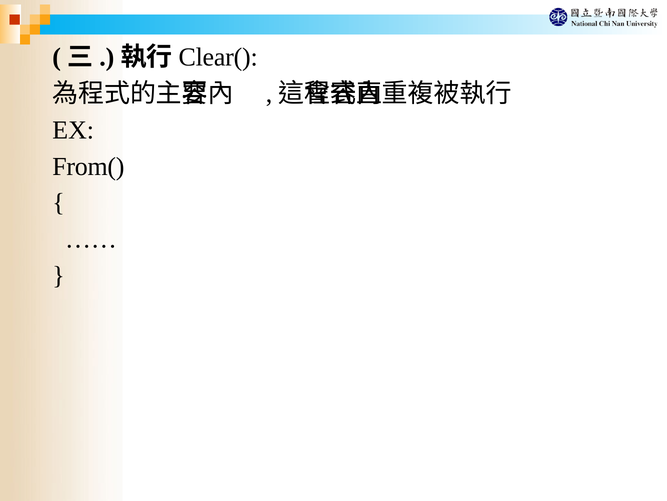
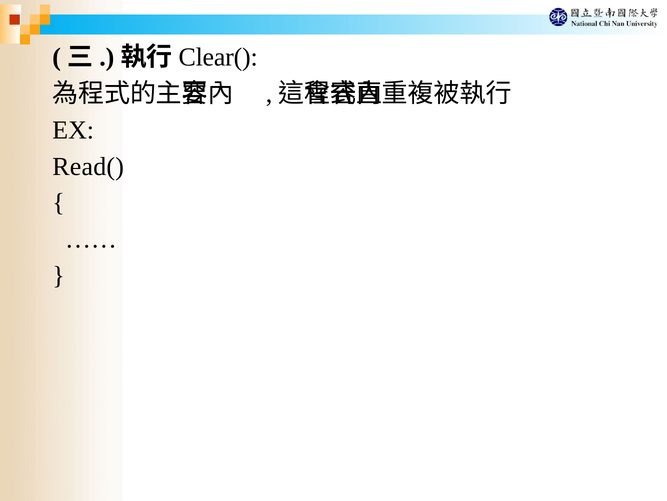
From(: From( -> Read( (88, 166)
